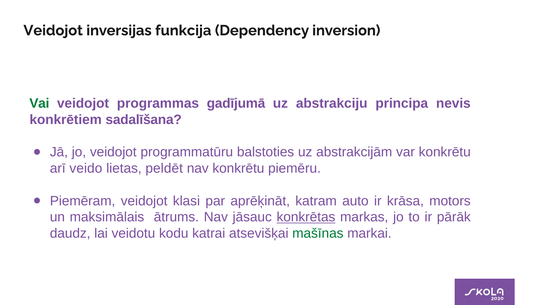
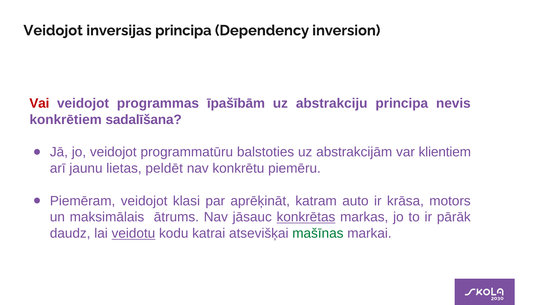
inversijas funkcija: funkcija -> principa (183, 30)
Vai colour: green -> red (39, 103)
gadījumā: gadījumā -> īpašībām (236, 103)
var konkrētu: konkrētu -> klientiem (445, 152)
veido: veido -> jaunu (86, 168)
veidotu underline: none -> present (133, 233)
